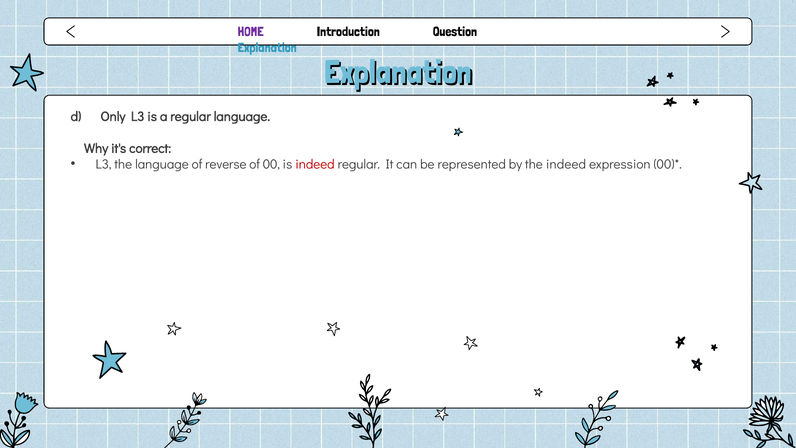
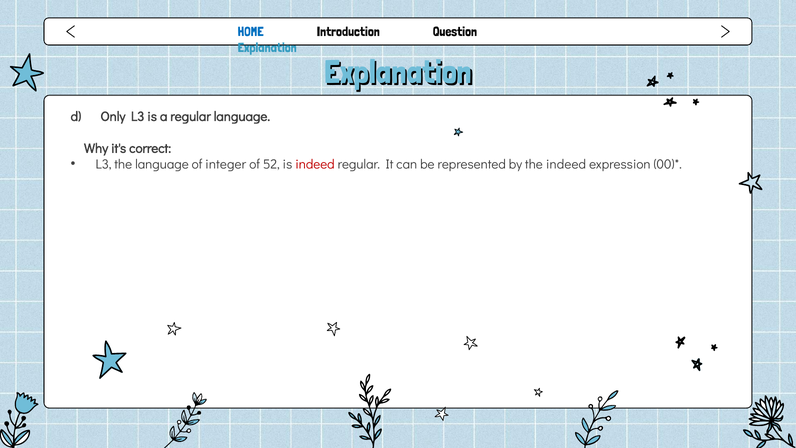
HOME colour: purple -> blue (251, 32)
reverse: reverse -> integer (226, 164)
00: 00 -> 52 (271, 164)
